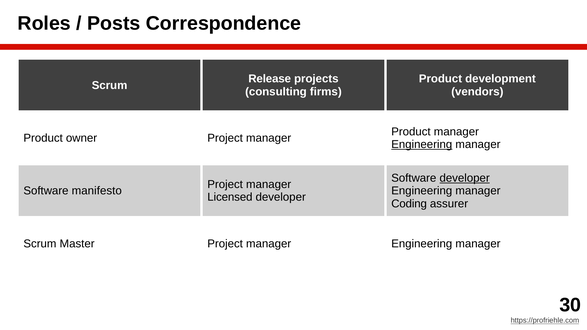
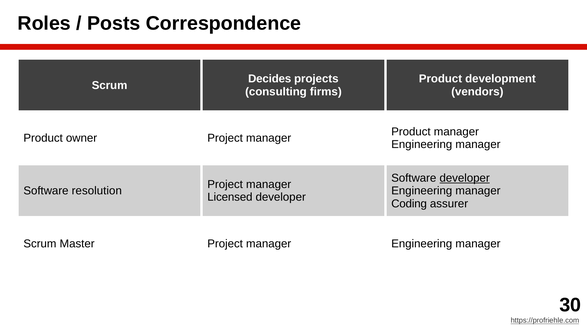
Release: Release -> Decides (270, 79)
Engineering underline: present -> none (422, 145)
manifesto: manifesto -> resolution (97, 191)
